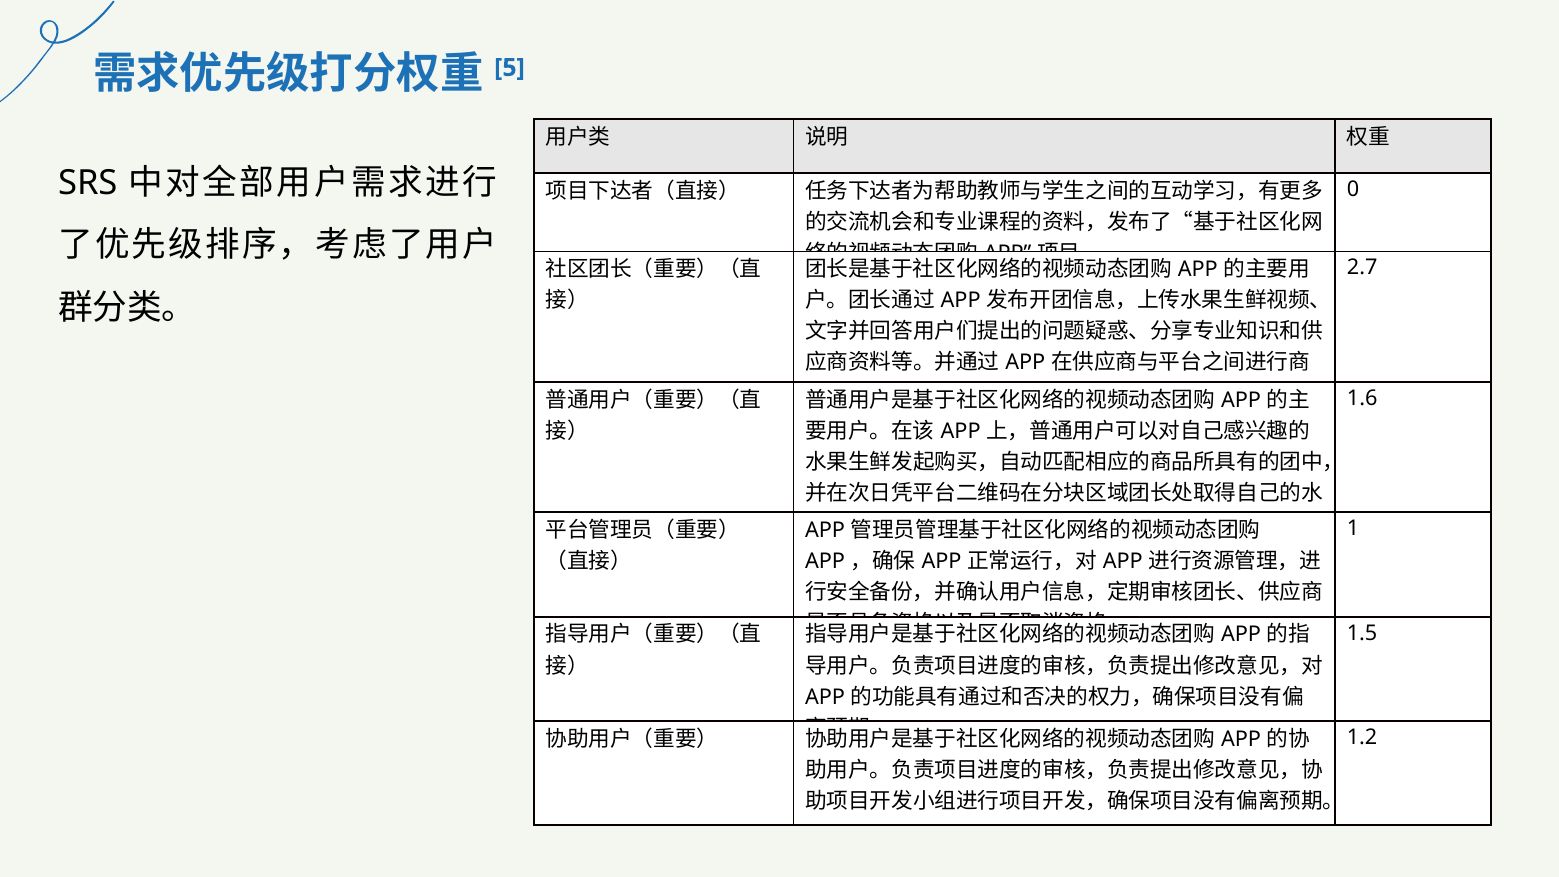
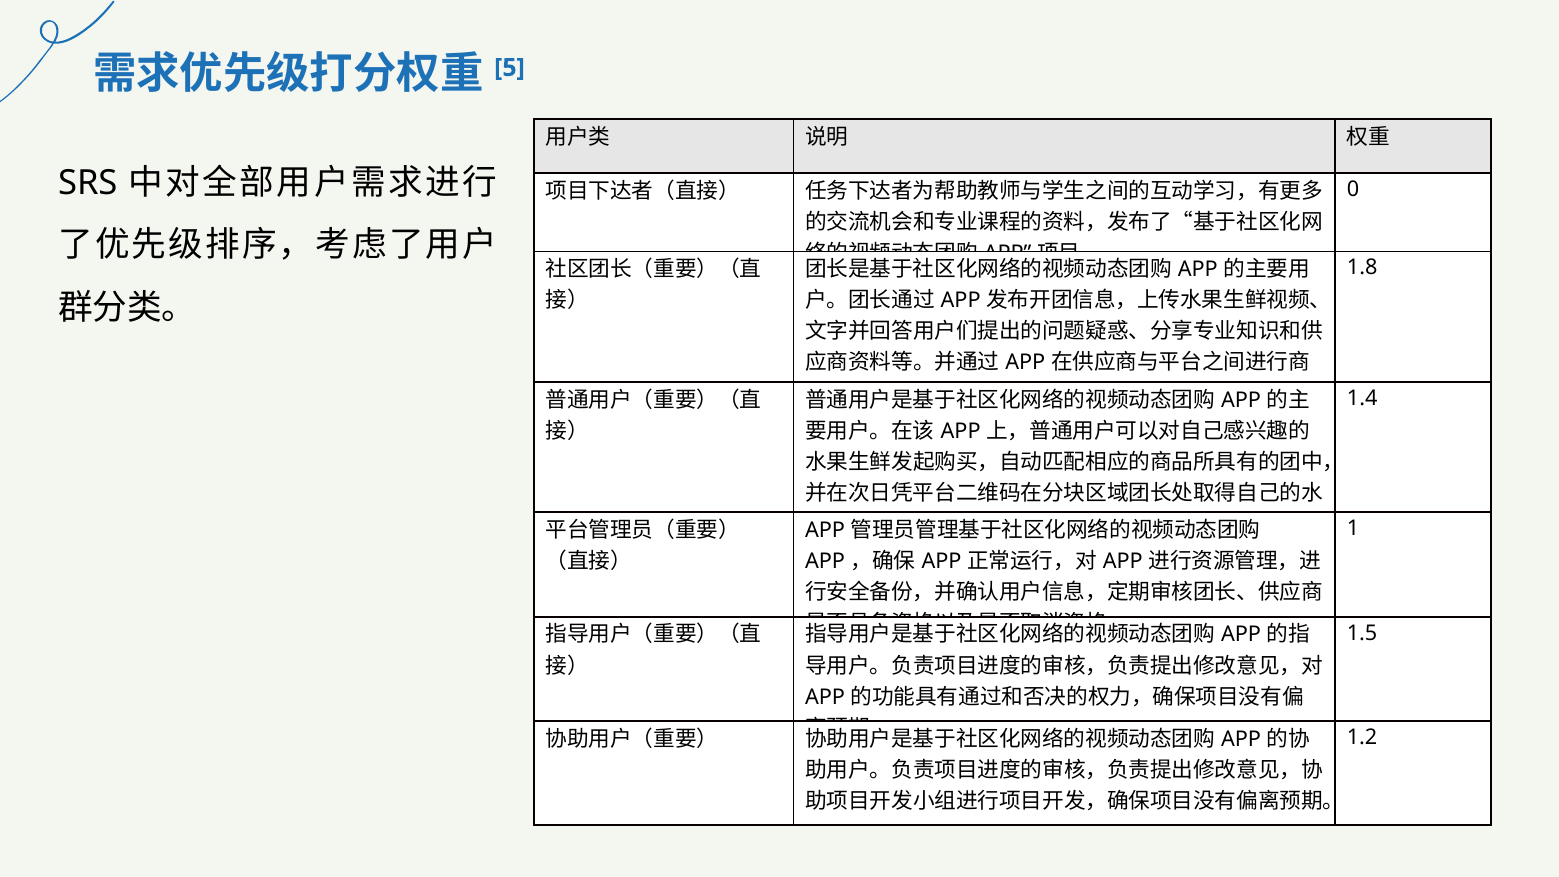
2.7: 2.7 -> 1.8 (1362, 267)
1.6: 1.6 -> 1.4 (1362, 398)
